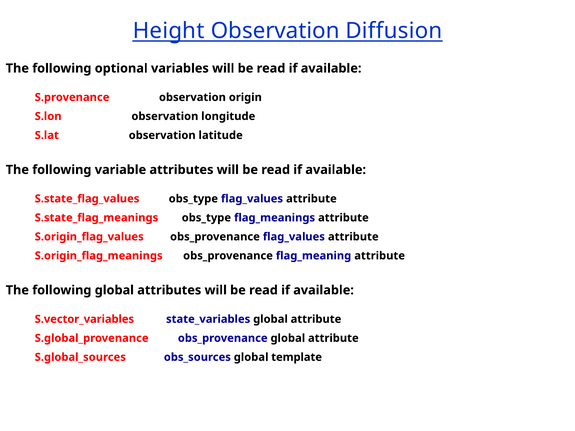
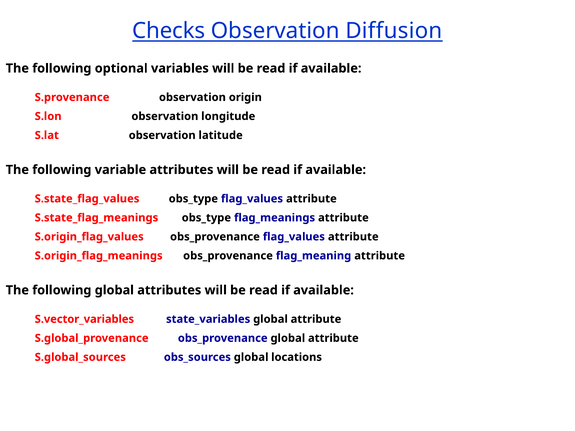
Height: Height -> Checks (169, 31)
template: template -> locations (297, 357)
